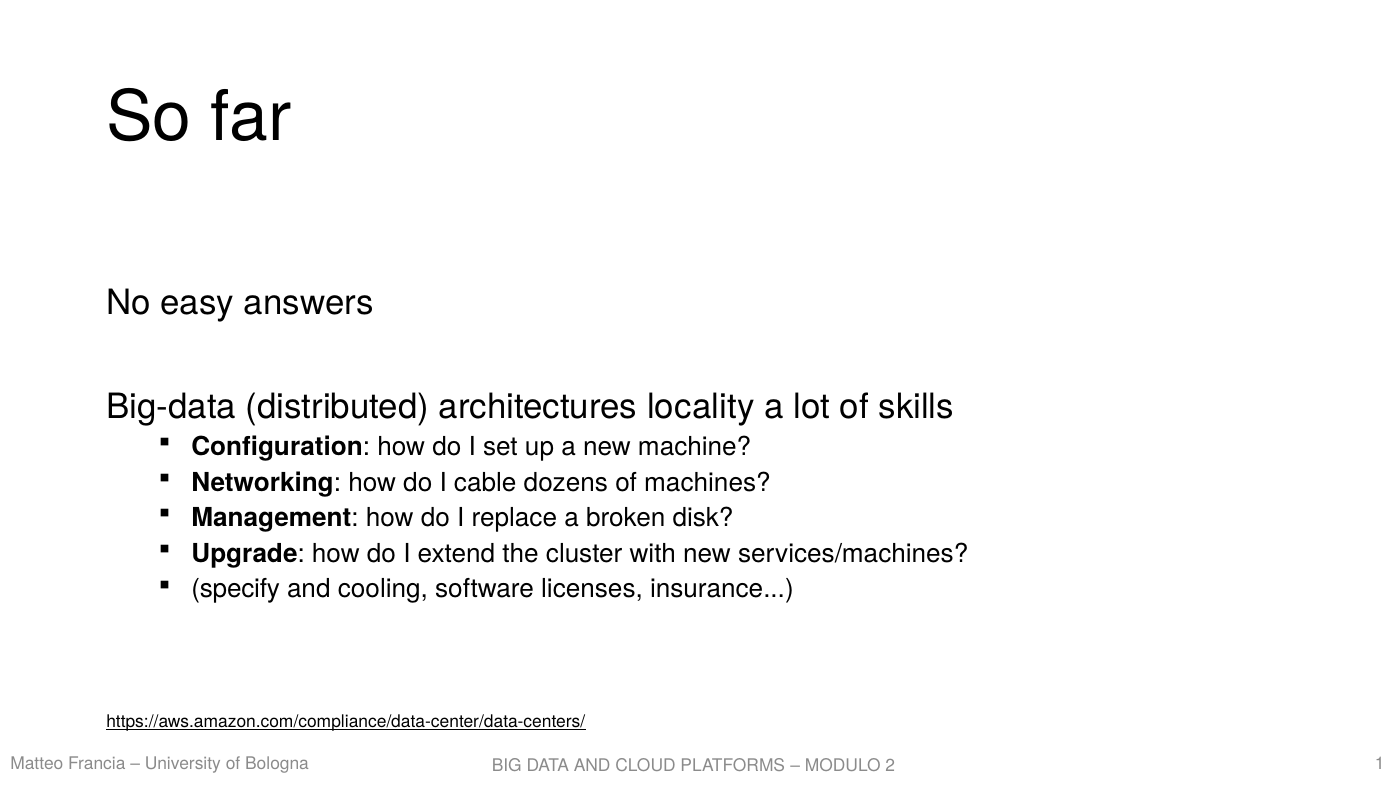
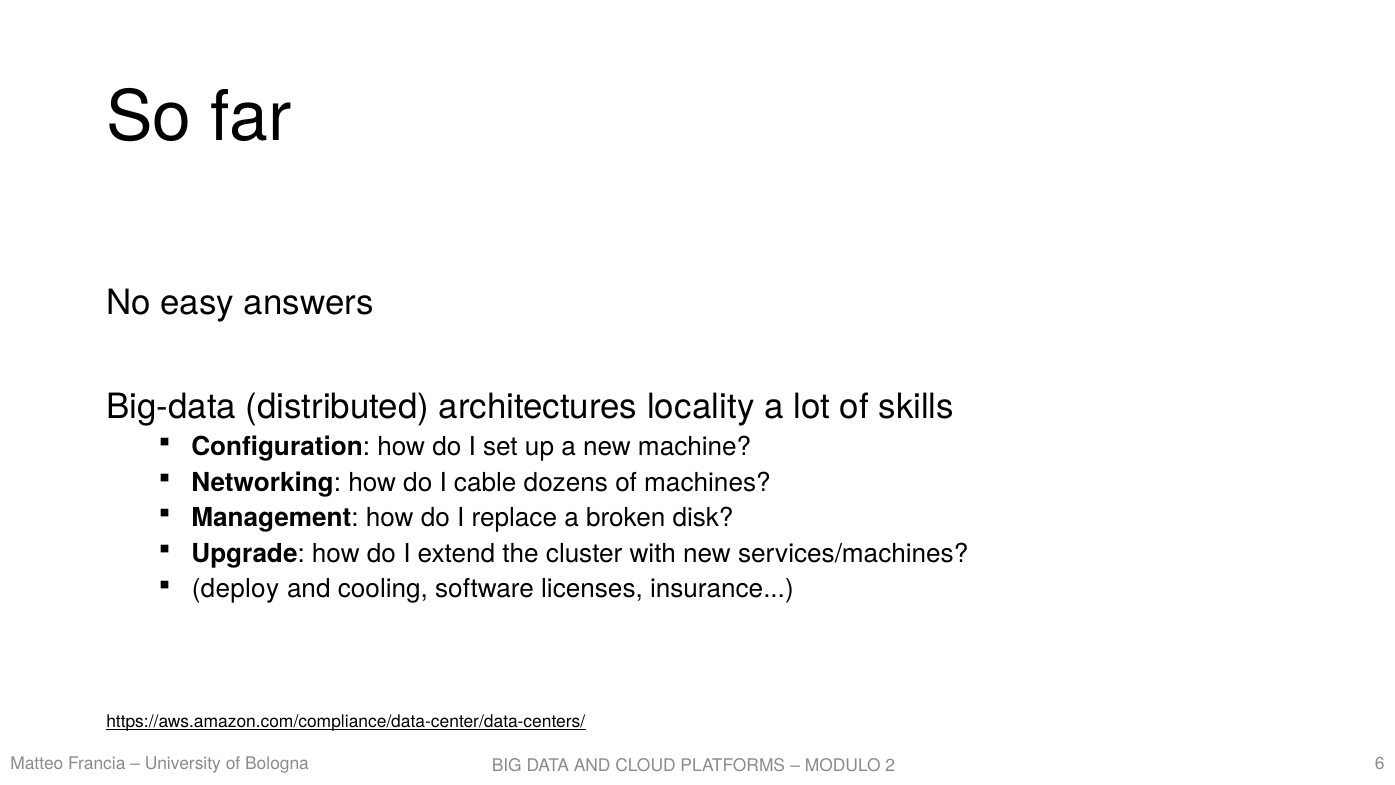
specify: specify -> deploy (235, 589)
1: 1 -> 6 (1380, 763)
